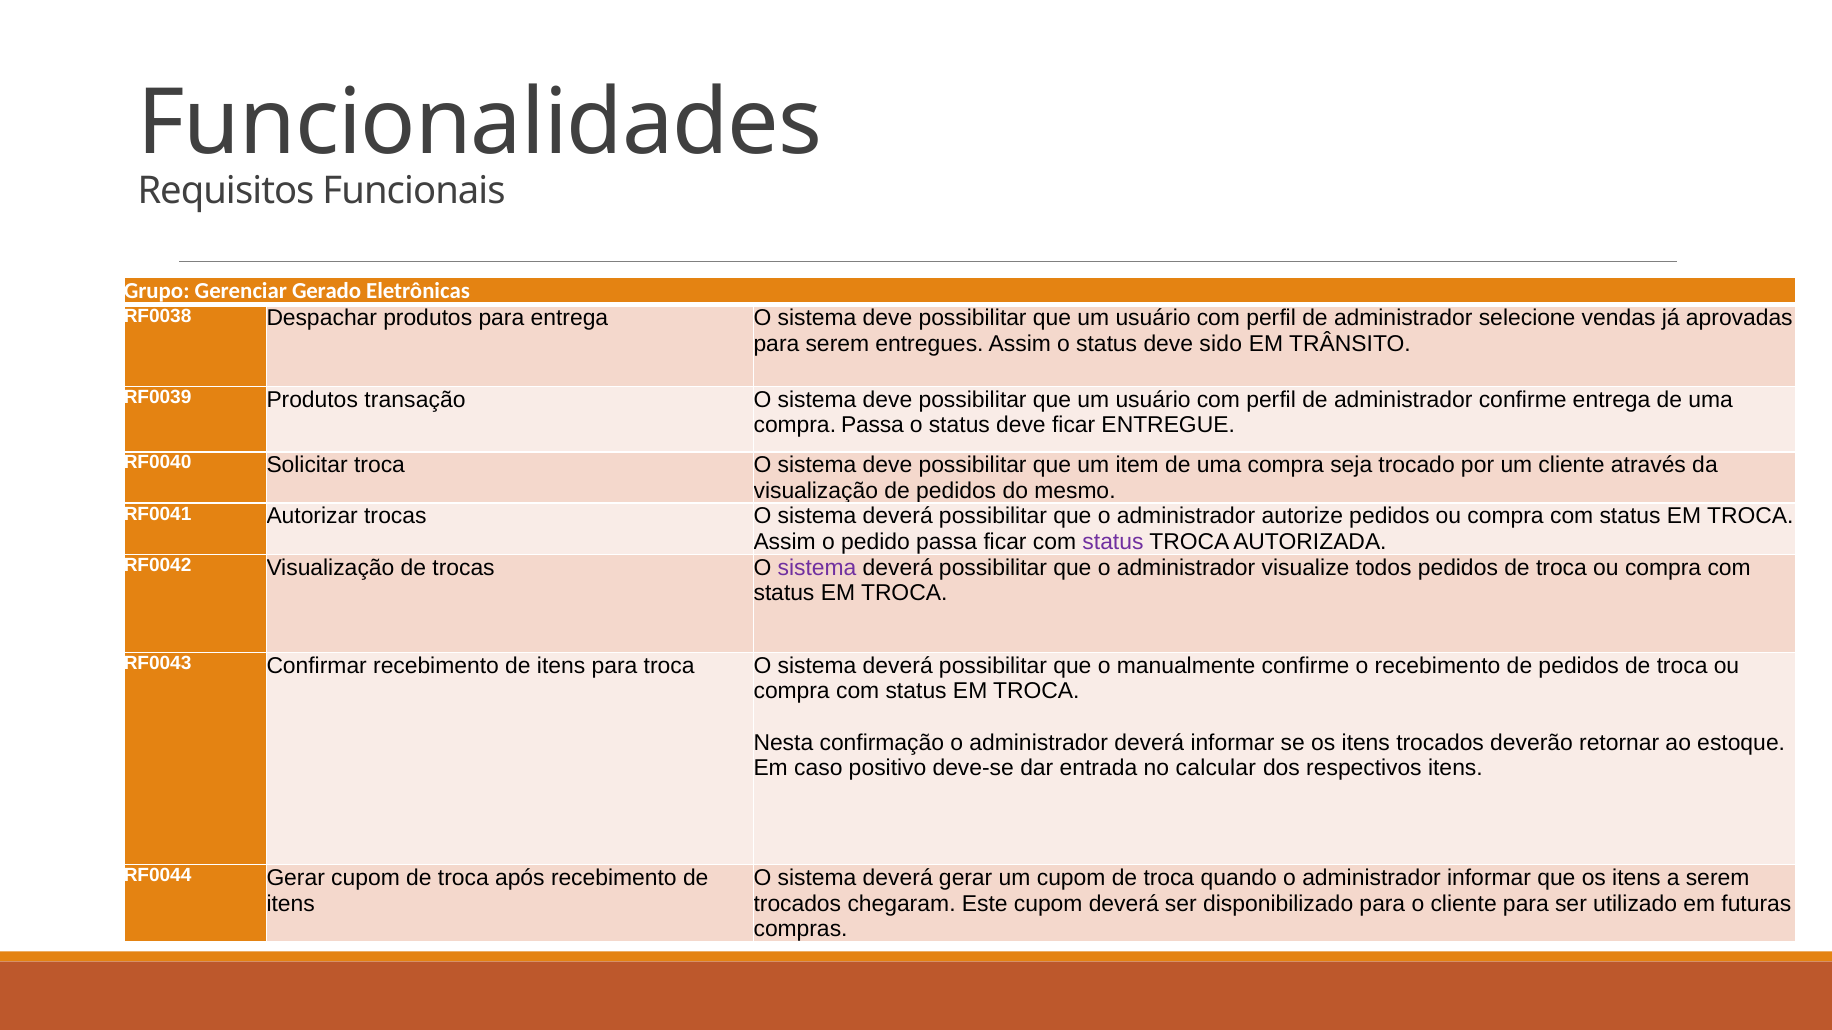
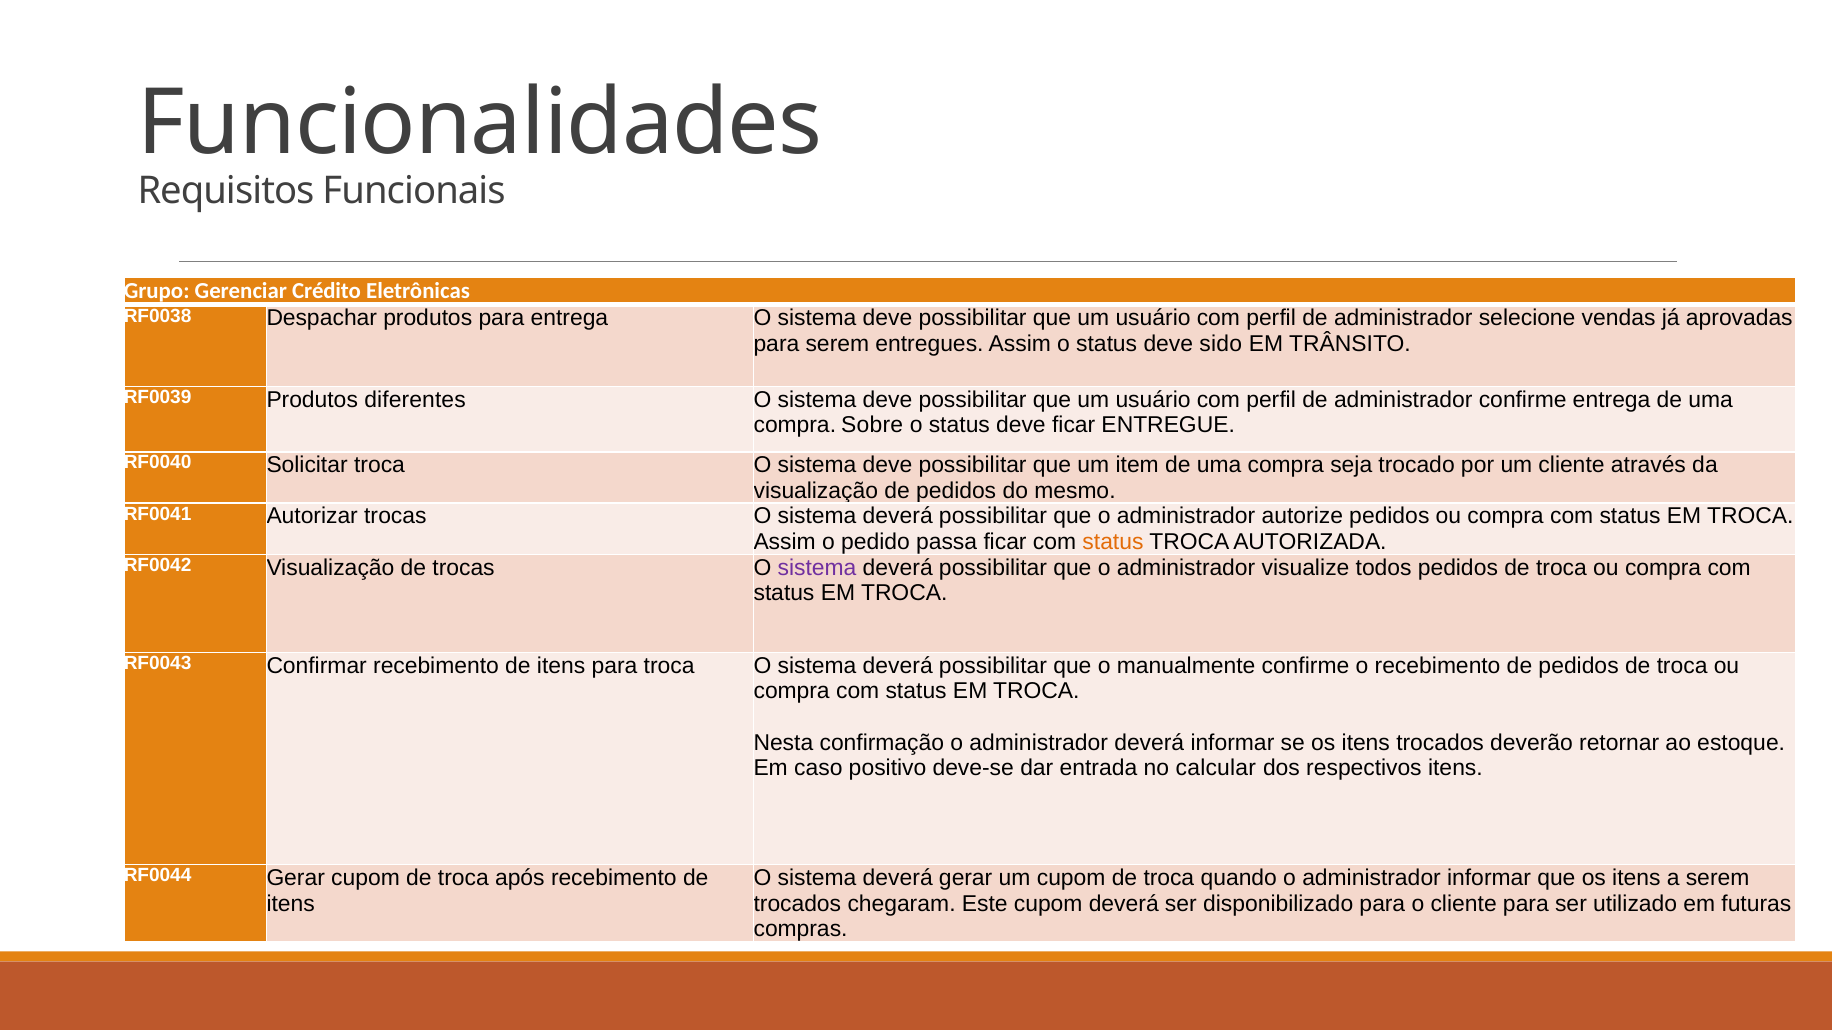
Gerado: Gerado -> Crédito (327, 291)
transação: transação -> diferentes (415, 400)
compra Passa: Passa -> Sobre (872, 426)
status colour: purple -> orange (1113, 542)
